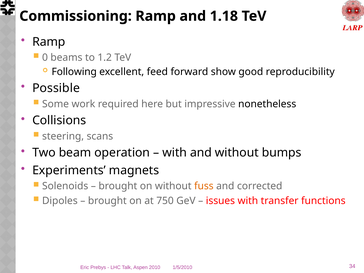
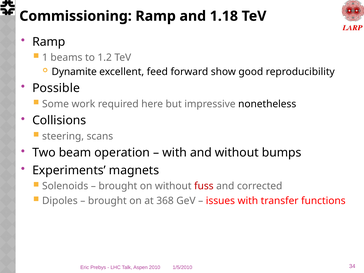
0: 0 -> 1 (45, 58)
Following: Following -> Dynamite (74, 72)
fuss colour: orange -> red (204, 186)
750: 750 -> 368 (165, 201)
